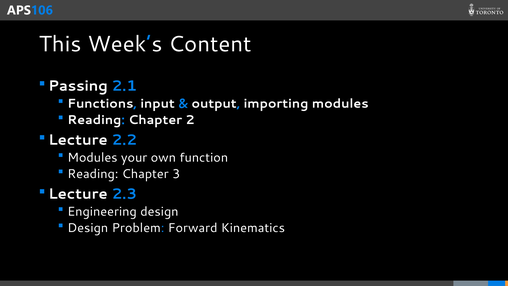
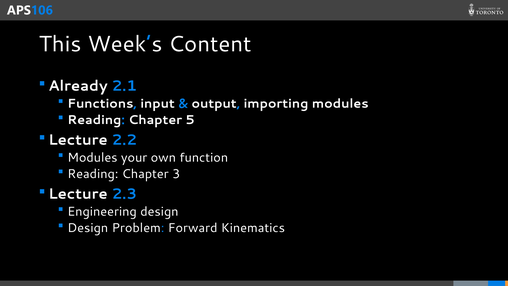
Passing: Passing -> Already (78, 86)
2: 2 -> 5 (190, 120)
